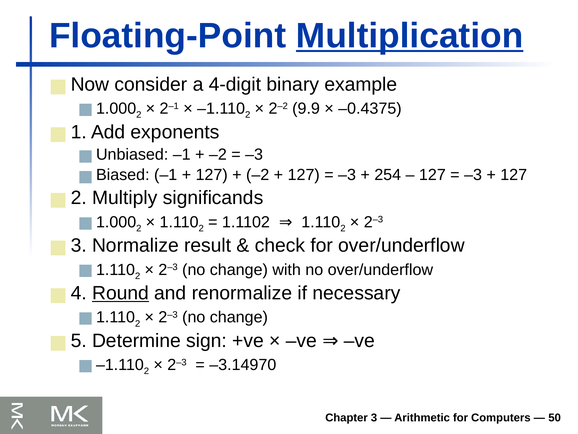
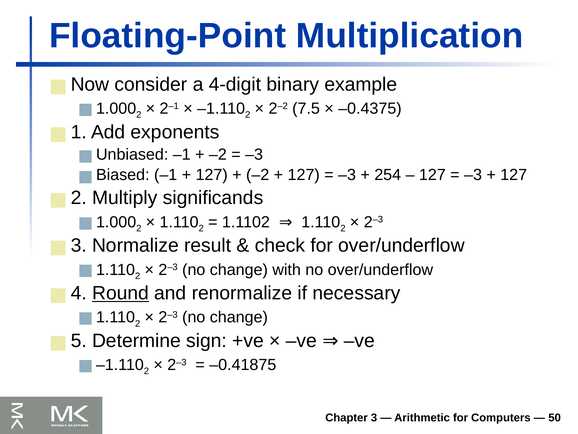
Multiplication underline: present -> none (410, 36)
9.9: 9.9 -> 7.5 (306, 109)
–3.14970: –3.14970 -> –0.41875 (243, 365)
